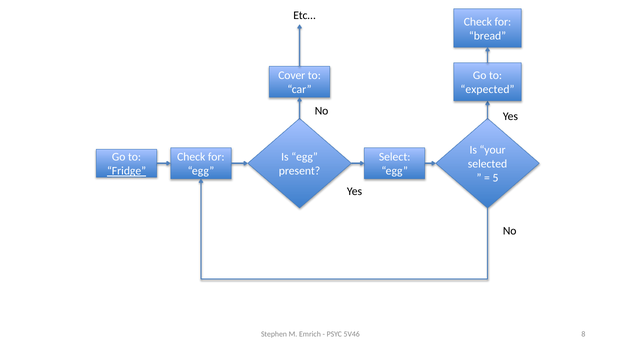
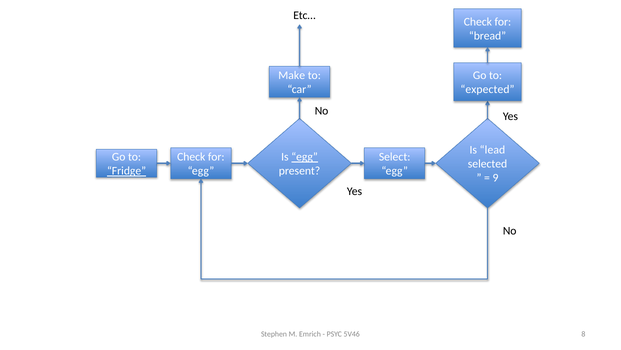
Cover: Cover -> Make (292, 75)
your: your -> lead (492, 150)
egg underline: none -> present (305, 157)
5: 5 -> 9 (495, 178)
